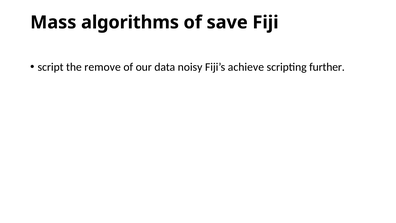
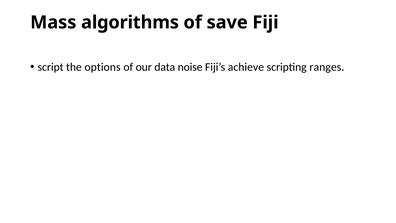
remove: remove -> options (103, 67)
noisy: noisy -> noise (190, 67)
further: further -> ranges (327, 67)
